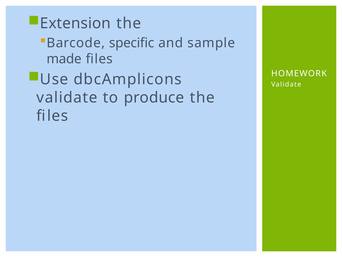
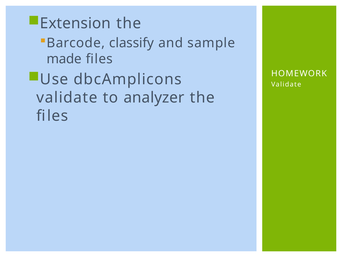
specific: specific -> classify (132, 43)
produce: produce -> analyzer (154, 97)
